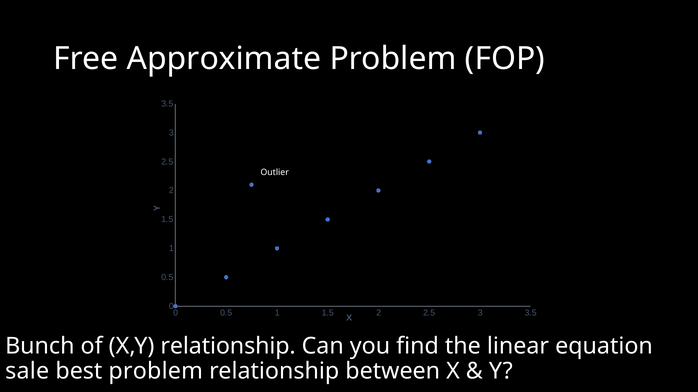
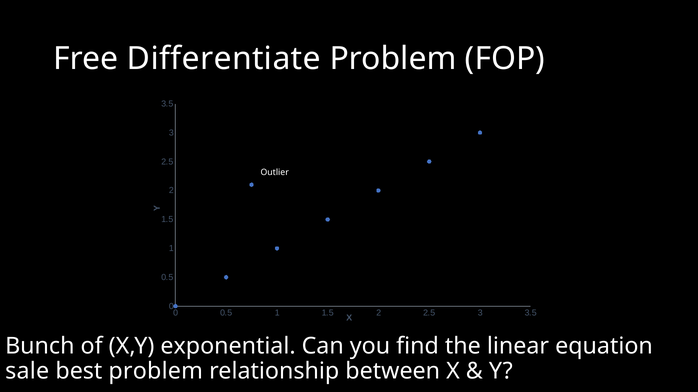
Approximate: Approximate -> Differentiate (224, 59)
X,Y relationship: relationship -> exponential (228, 347)
